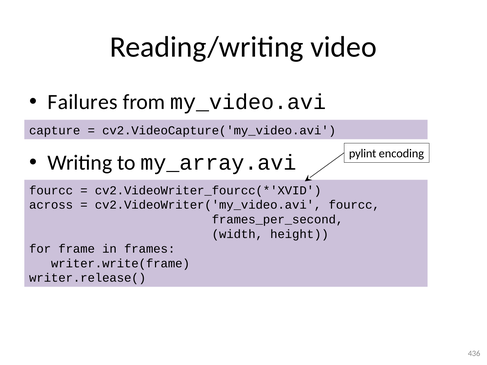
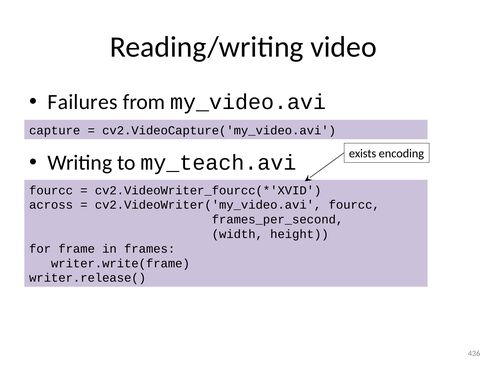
pylint: pylint -> exists (363, 154)
my_array.avi: my_array.avi -> my_teach.avi (219, 163)
